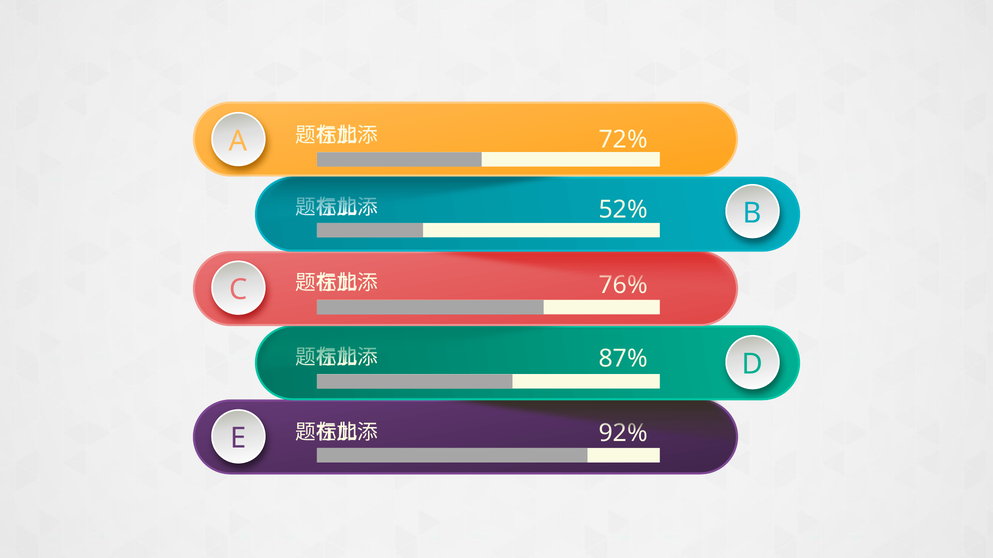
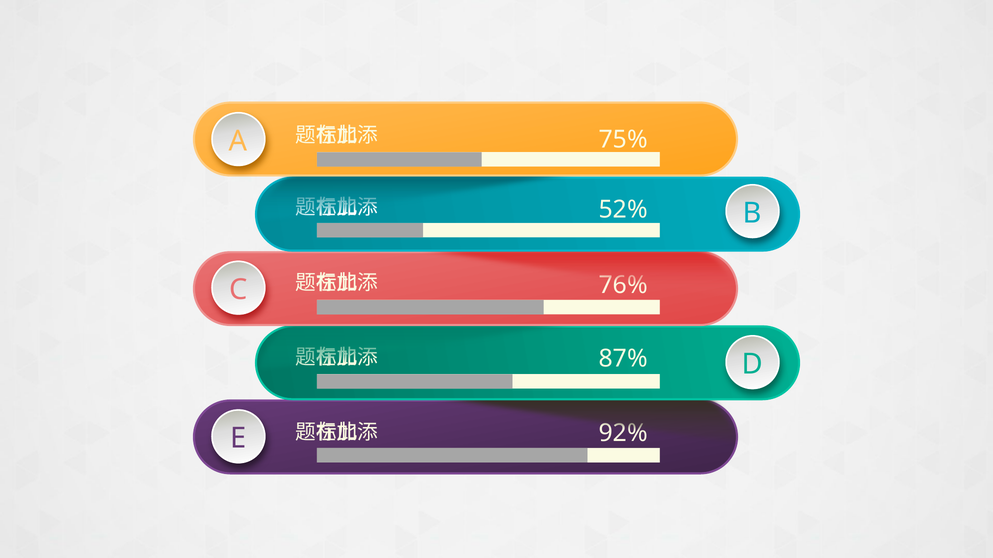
72%: 72% -> 75% (623, 140)
